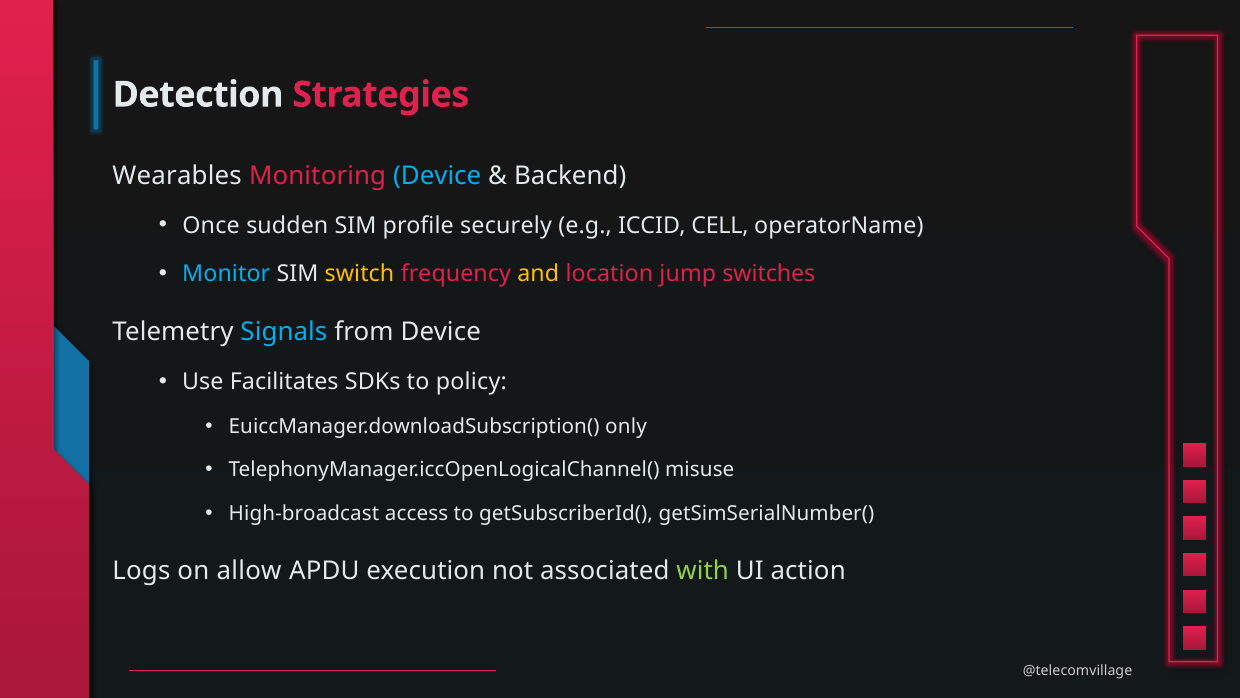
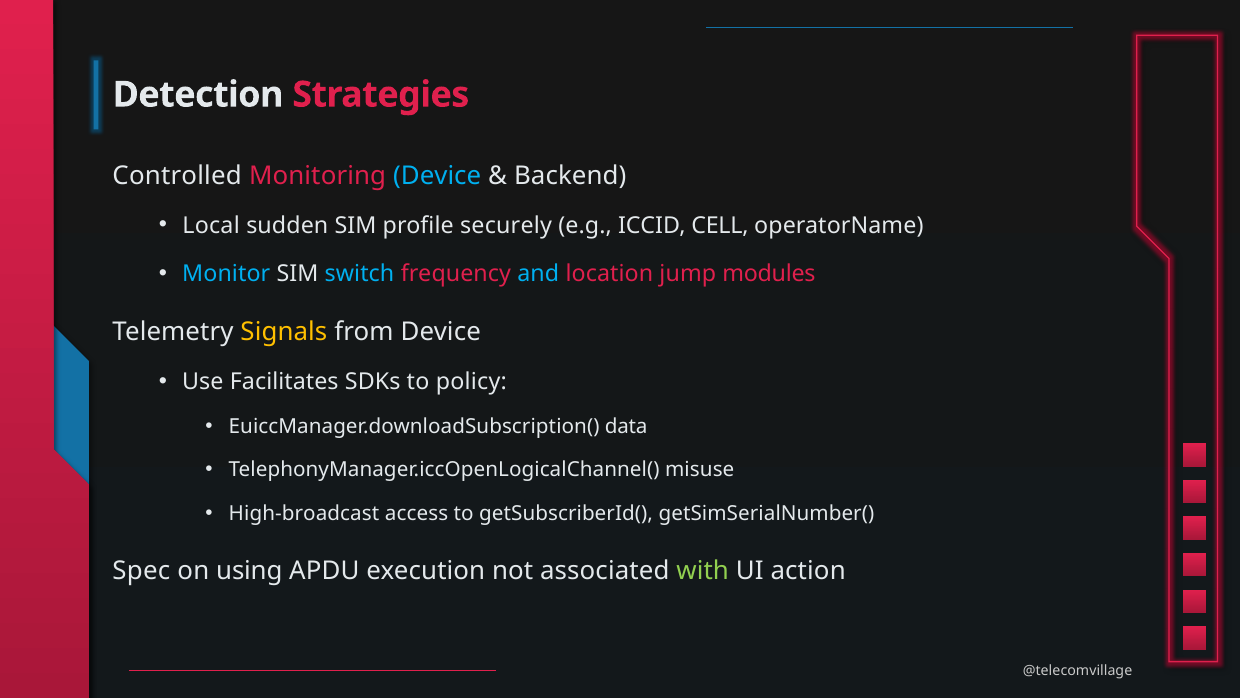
Wearables: Wearables -> Controlled (177, 176)
Once: Once -> Local (211, 225)
switch colour: yellow -> light blue (360, 274)
and colour: yellow -> light blue (538, 274)
switches: switches -> modules (769, 274)
Signals colour: light blue -> yellow (284, 332)
only: only -> data (626, 426)
Logs: Logs -> Spec (141, 570)
allow: allow -> using (249, 570)
